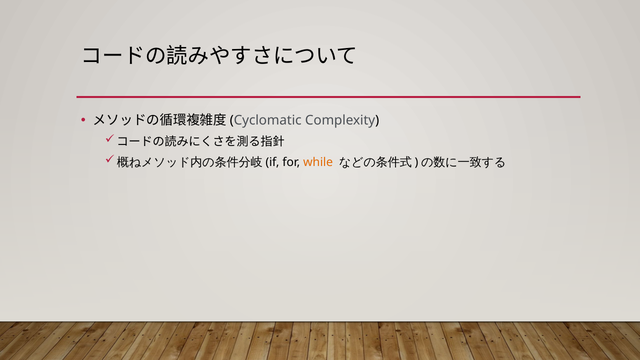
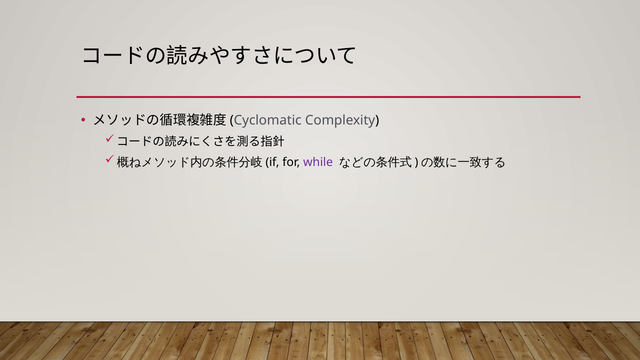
while colour: orange -> purple (318, 162)
